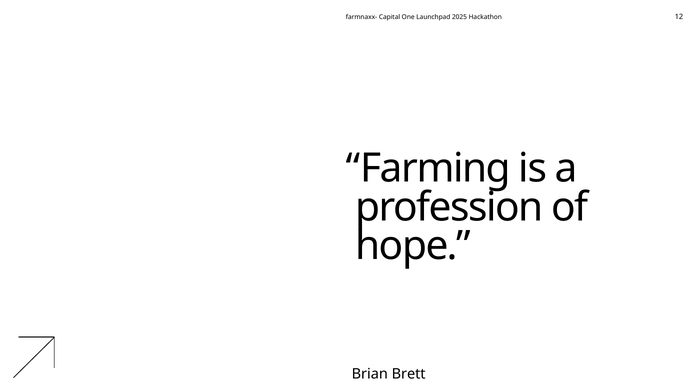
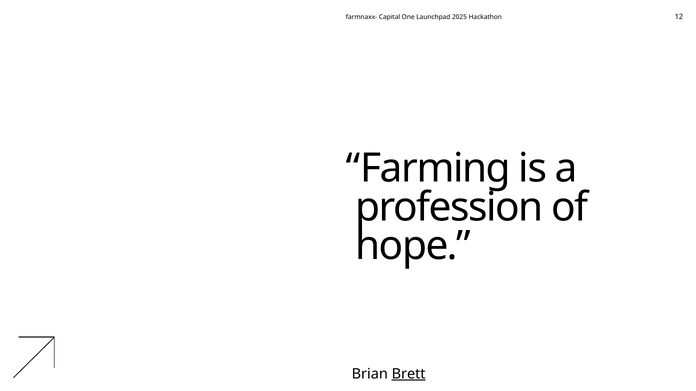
Brett underline: none -> present (409, 374)
